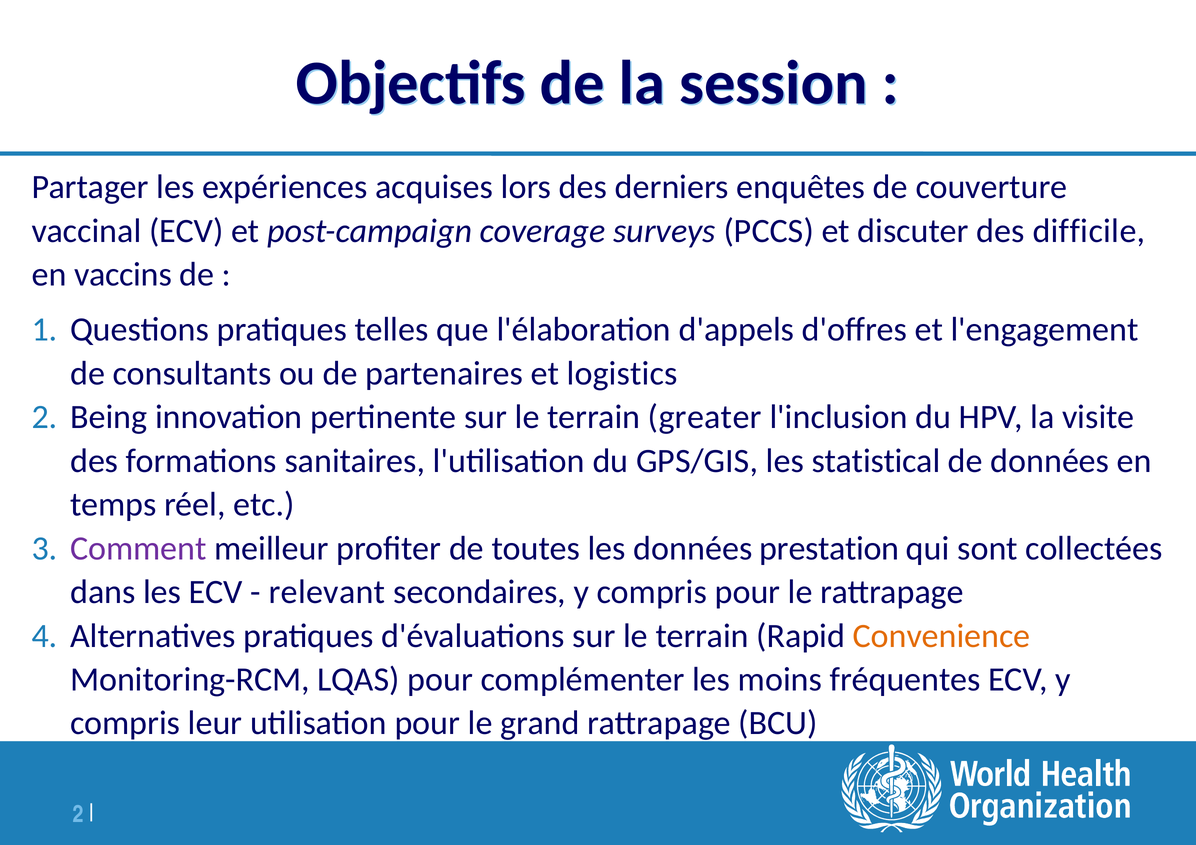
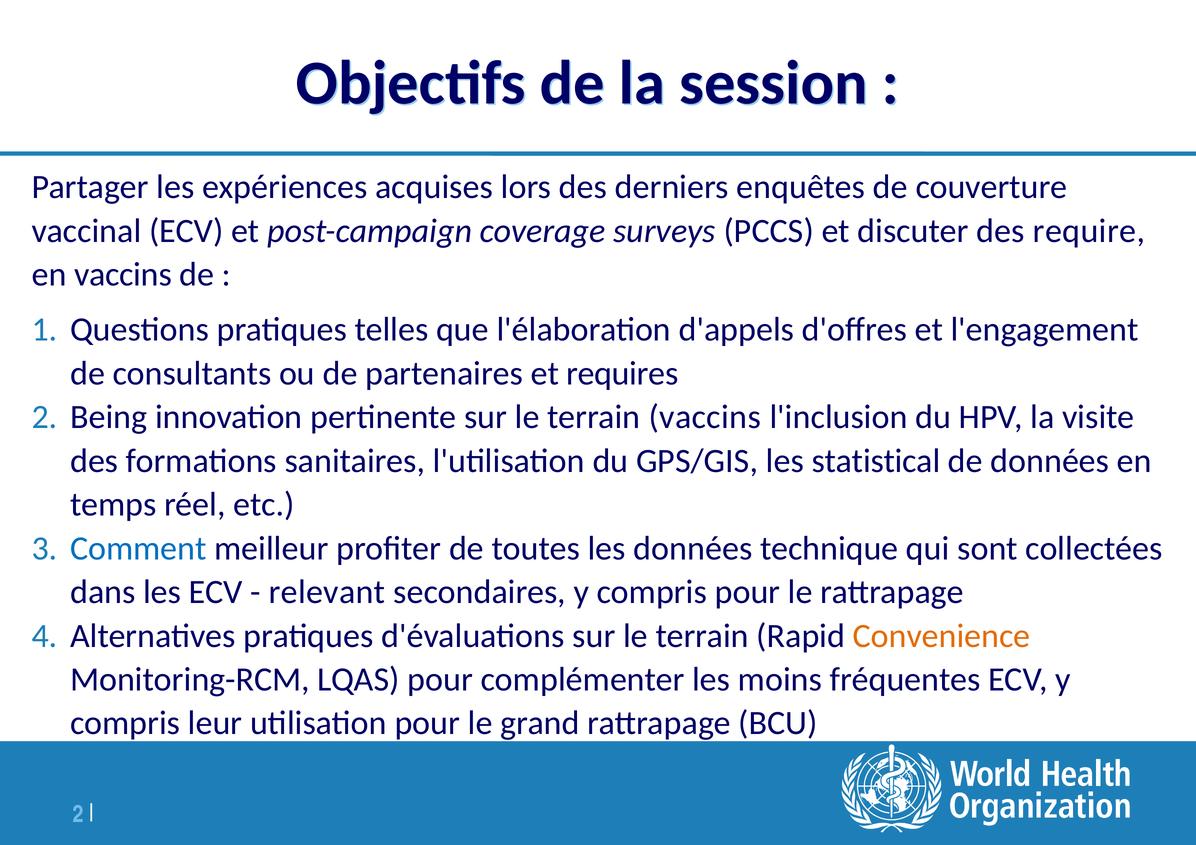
difficile: difficile -> require (1089, 231)
logistics: logistics -> requires (622, 374)
terrain greater: greater -> vaccins (705, 417)
Comment colour: purple -> blue (138, 549)
prestation: prestation -> technique (829, 549)
